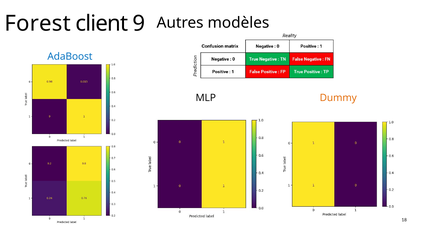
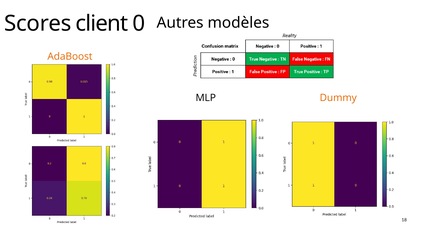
Forest: Forest -> Scores (38, 23)
9: 9 -> 0 (139, 23)
AdaBoost colour: blue -> orange (70, 57)
